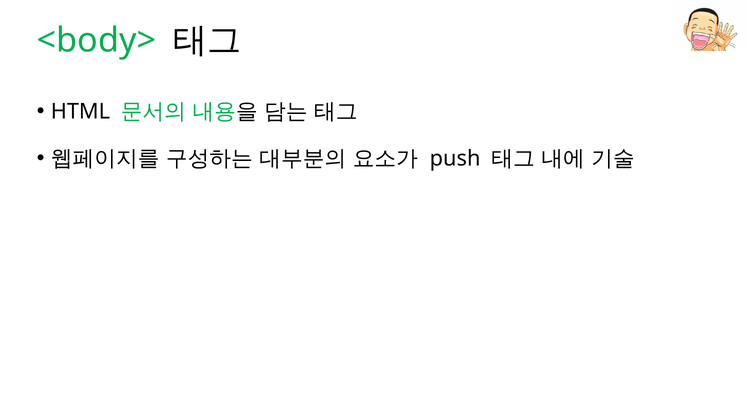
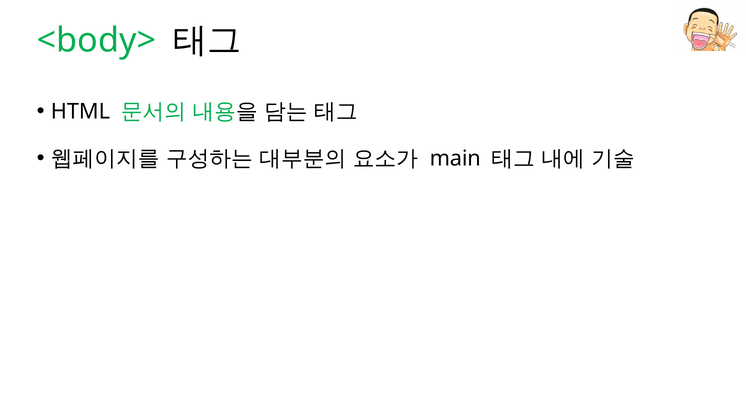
push: push -> main (455, 158)
